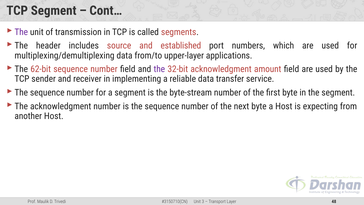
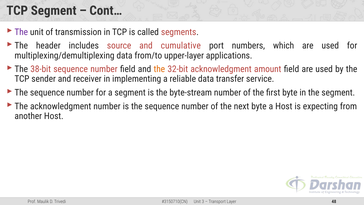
established: established -> cumulative (181, 46)
62-bit: 62-bit -> 38-bit (41, 69)
the colour: purple -> orange (159, 69)
